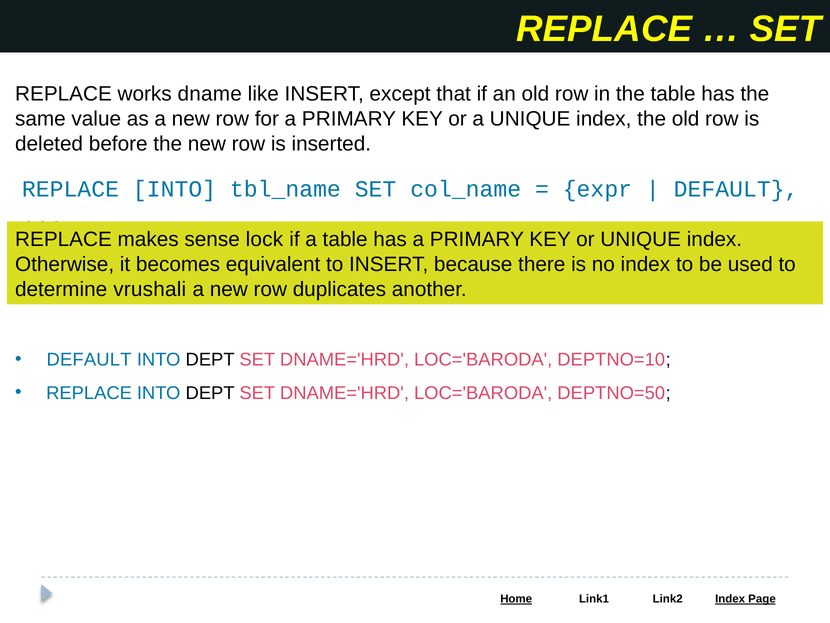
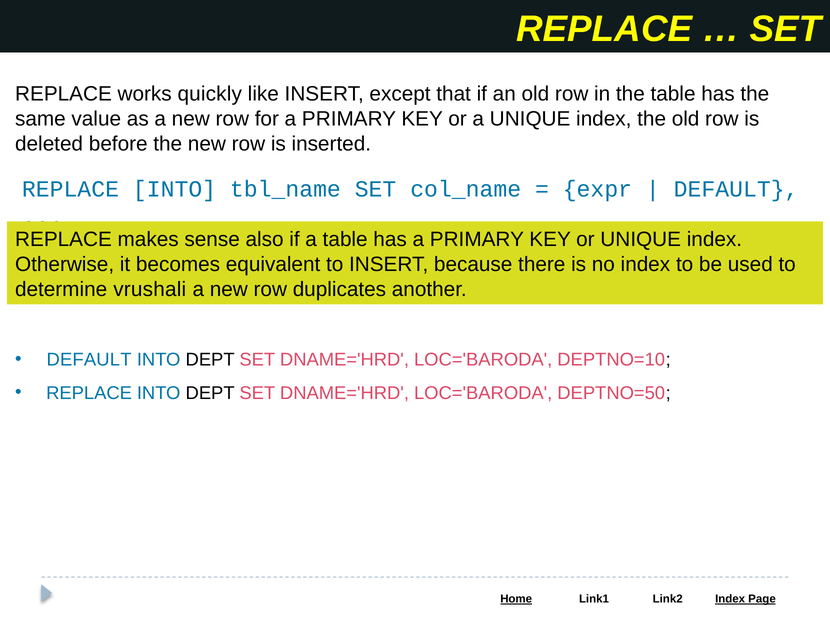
dname: dname -> quickly (210, 94)
lock: lock -> also (265, 239)
